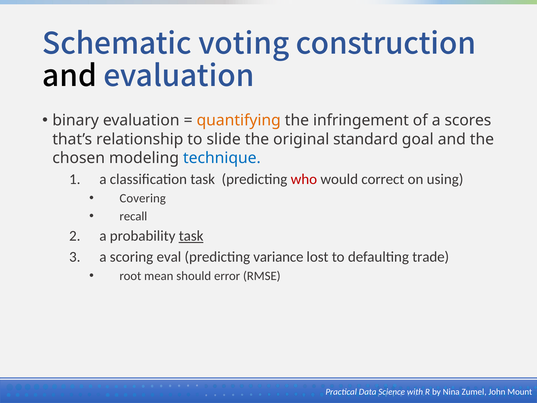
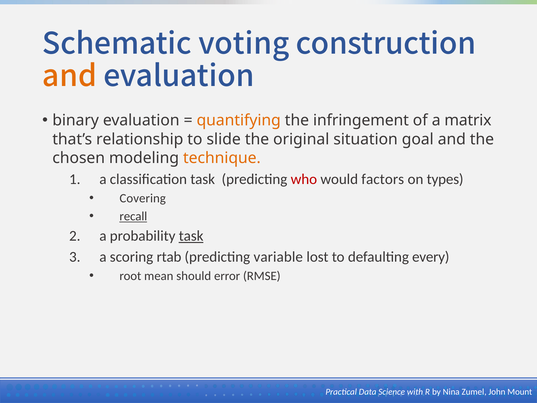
and colour: black -> orange (70, 76)
scores: scores -> matrix (468, 120)
standard: standard -> situation (366, 139)
technique colour: blue -> orange (222, 158)
correct: correct -> factors (383, 179)
using: using -> types (445, 179)
recall underline: none -> present (133, 216)
eval: eval -> rtab (169, 257)
variance: variance -> variable (278, 257)
trade: trade -> every (431, 257)
